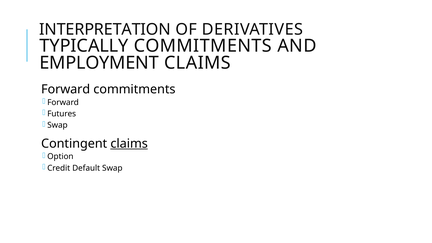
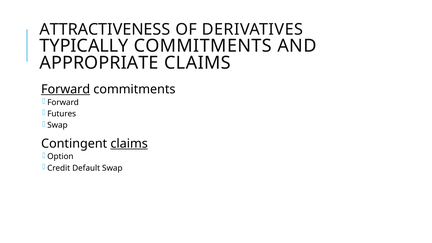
INTERPRETATION: INTERPRETATION -> ATTRACTIVENESS (105, 29)
EMPLOYMENT: EMPLOYMENT -> APPROPRIATE (99, 63)
Forward underline: none -> present (66, 89)
